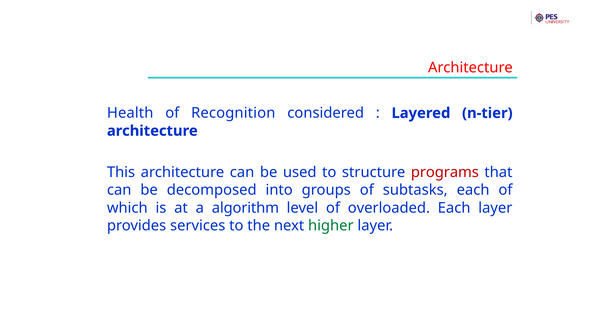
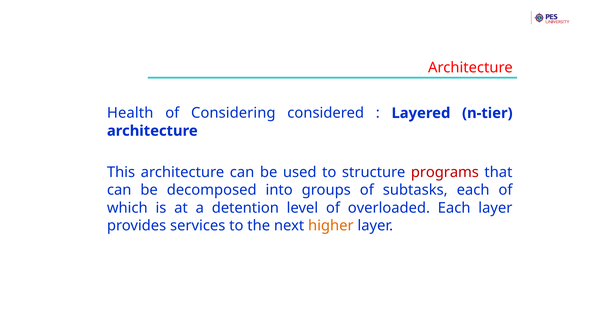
Recognition: Recognition -> Considering (233, 113)
algorithm: algorithm -> detention (245, 207)
higher colour: green -> orange (331, 225)
